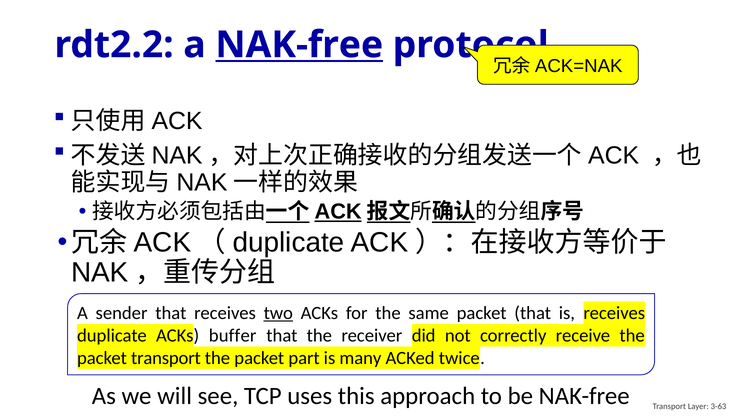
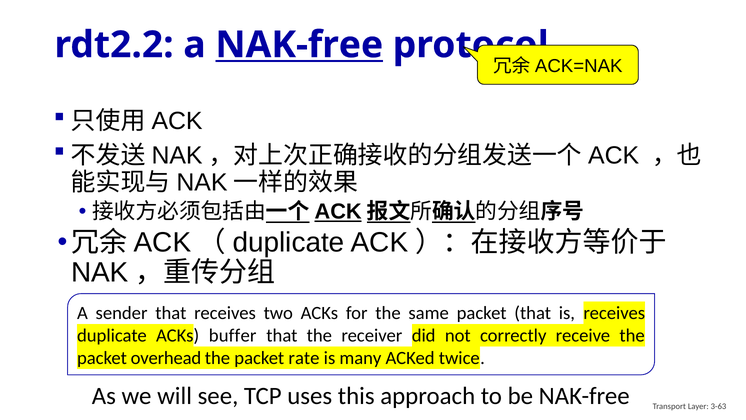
two underline: present -> none (278, 313)
packet transport: transport -> overhead (166, 358)
part: part -> rate (304, 358)
